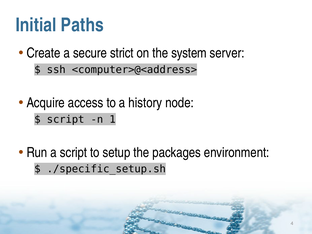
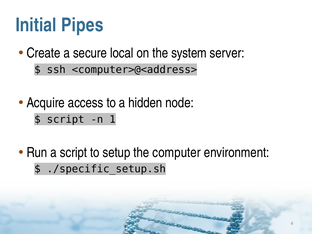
Paths: Paths -> Pipes (82, 25)
strict: strict -> local (122, 53)
history: history -> hidden (145, 103)
packages: packages -> computer (177, 152)
